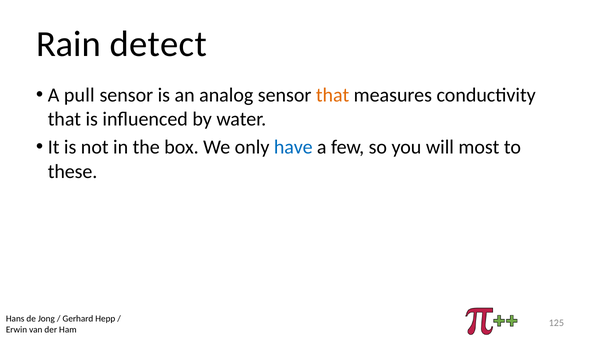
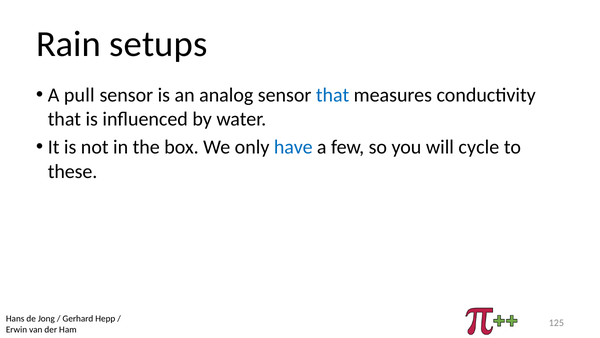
detect: detect -> setups (158, 44)
that colour: orange -> blue (333, 95)
most: most -> cycle (479, 147)
